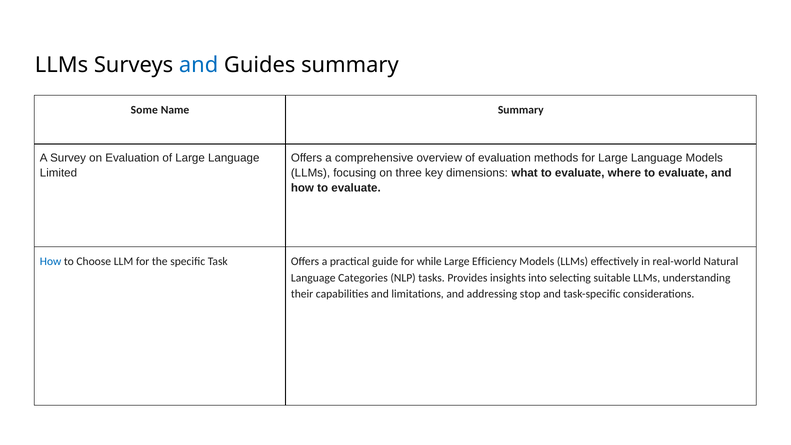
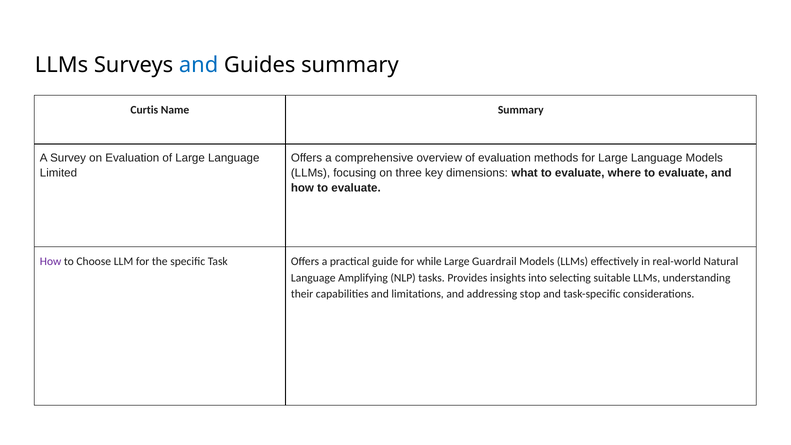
Some: Some -> Curtis (144, 110)
How colour: blue -> purple (51, 262)
Efficiency: Efficiency -> Guardrail (494, 262)
Categories: Categories -> Amplifying (363, 278)
